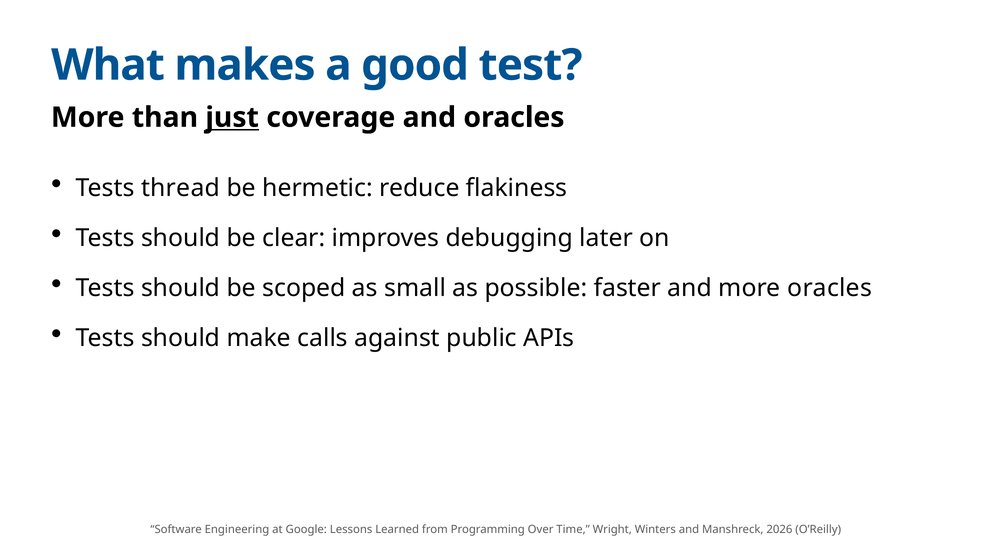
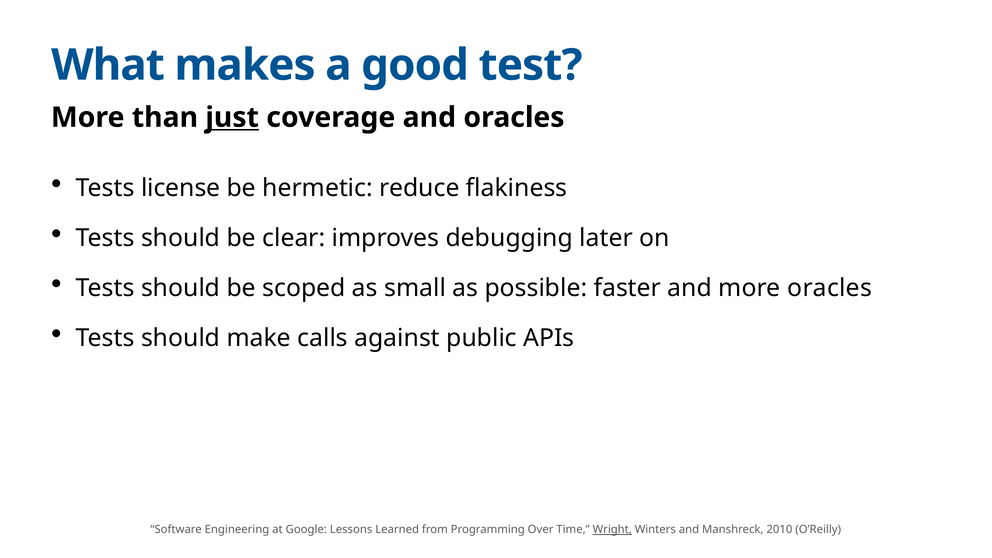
thread: thread -> license (181, 188)
Wright underline: none -> present (612, 530)
2026: 2026 -> 2010 (779, 530)
